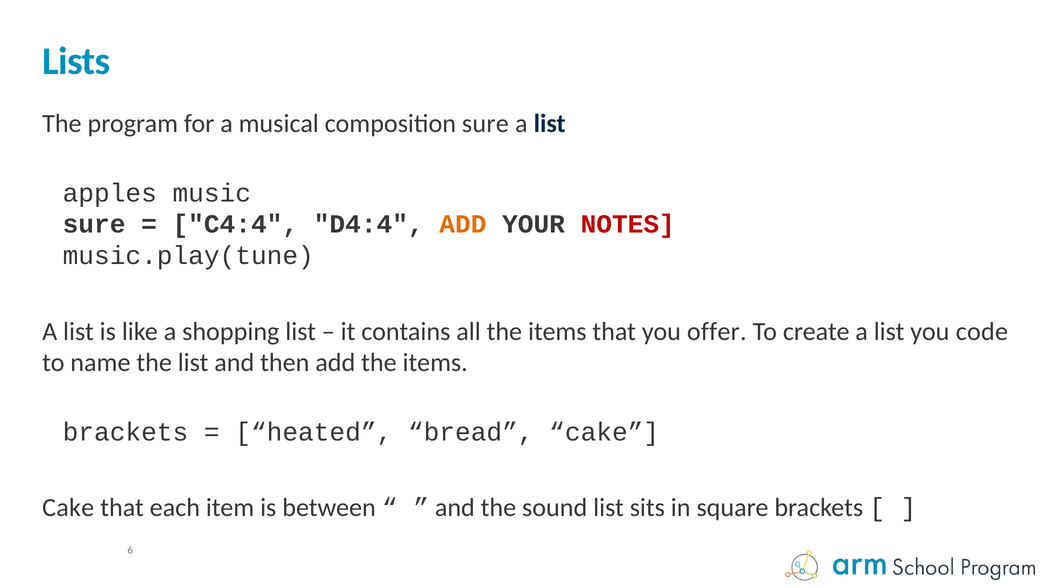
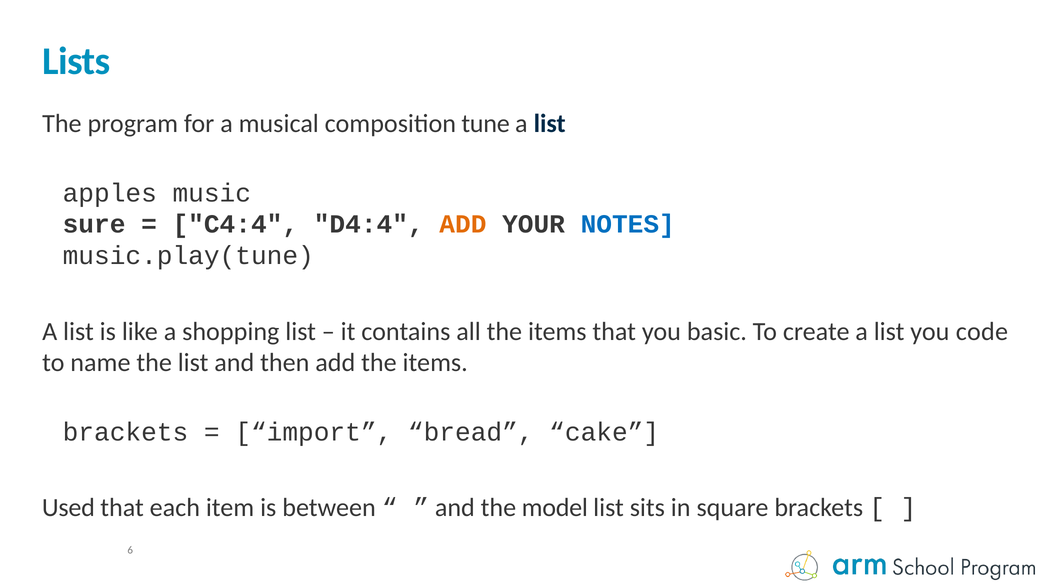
composition sure: sure -> tune (486, 124)
NOTES colour: red -> blue (628, 224)
offer: offer -> basic (717, 332)
heated: heated -> import (314, 432)
Cake: Cake -> Used (68, 508)
sound: sound -> model (555, 508)
